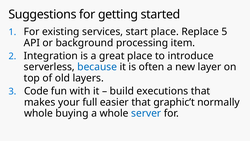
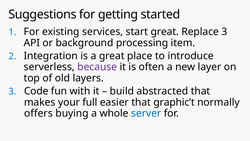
start place: place -> great (165, 32)
Replace 5: 5 -> 3 (224, 32)
because colour: blue -> purple (97, 67)
executions: executions -> abstracted (162, 91)
whole: whole -> offers (38, 113)
